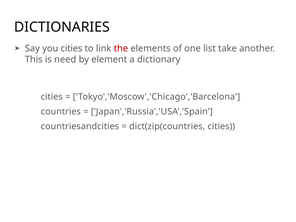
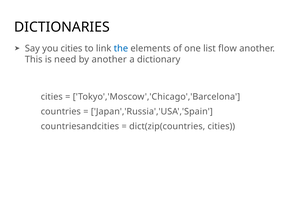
the colour: red -> blue (121, 48)
take: take -> flow (227, 48)
by element: element -> another (109, 60)
